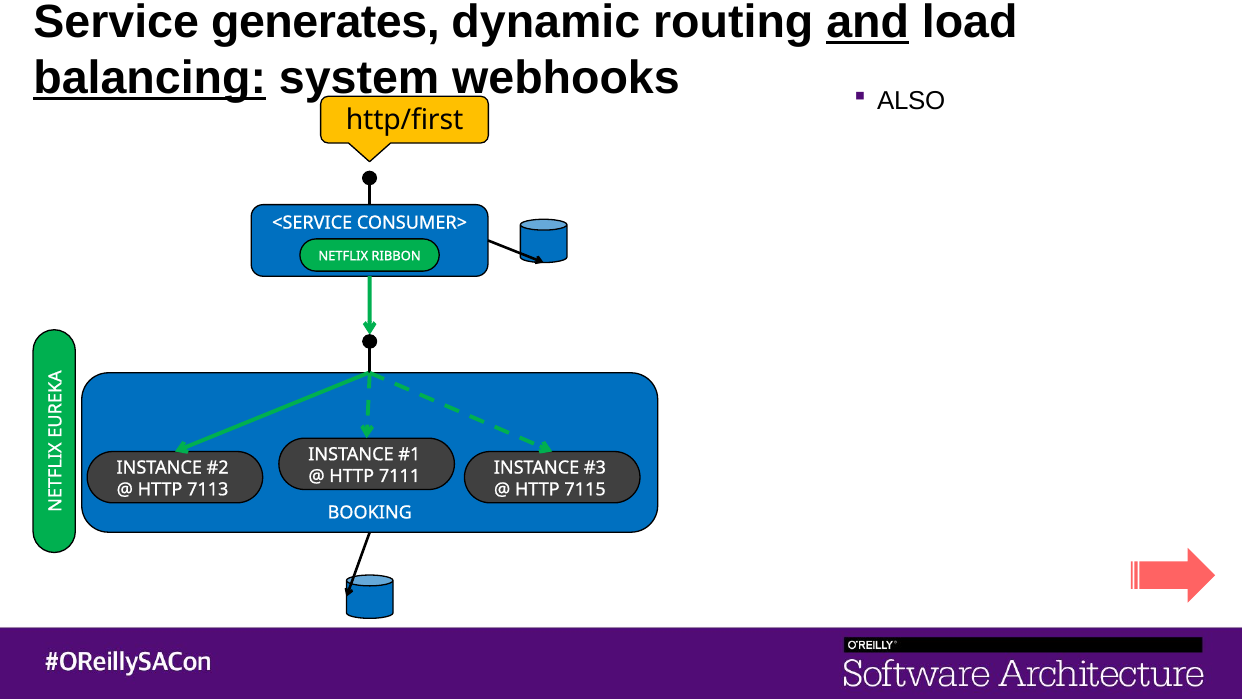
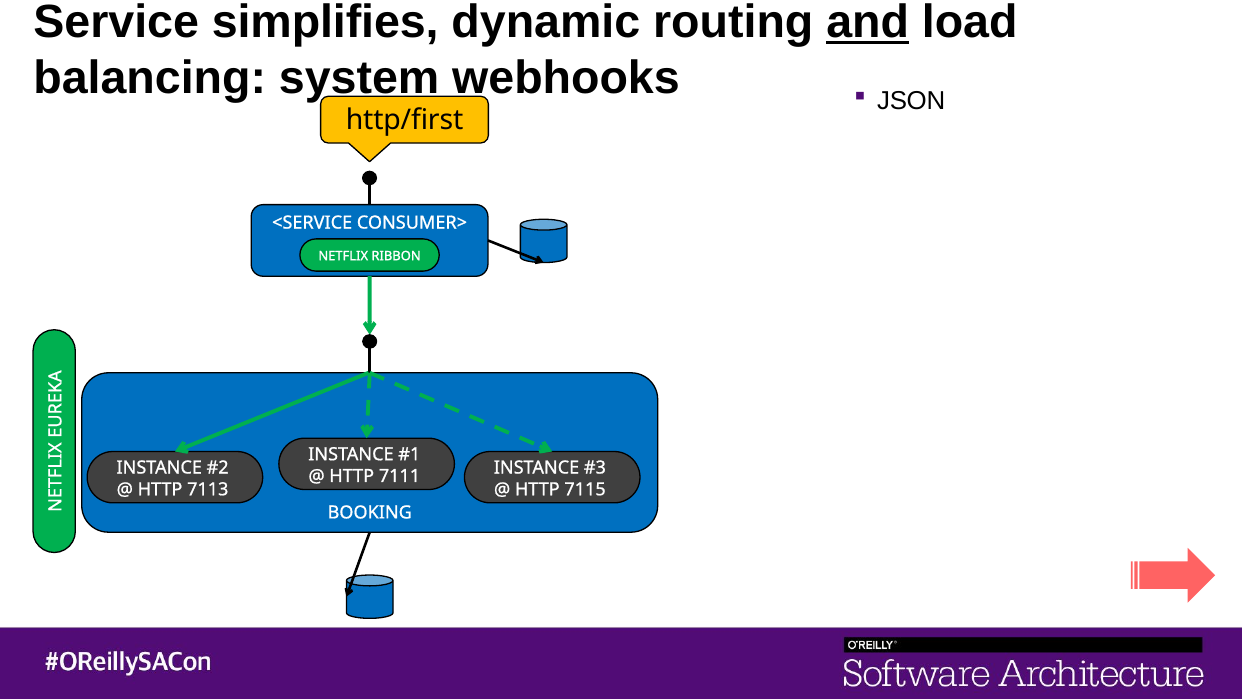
generates: generates -> simplifies (325, 22)
balancing underline: present -> none (150, 78)
ALSO: ALSO -> JSON (911, 101)
